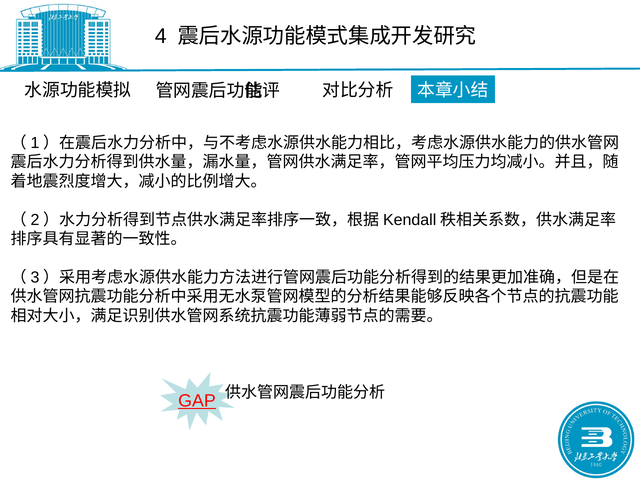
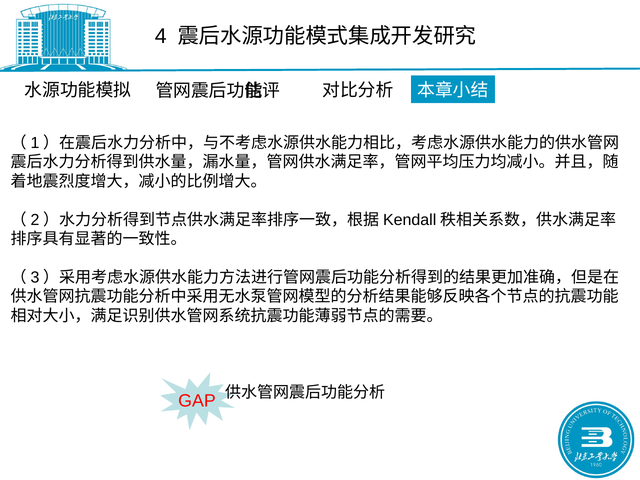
GAP underline: present -> none (197, 401)
